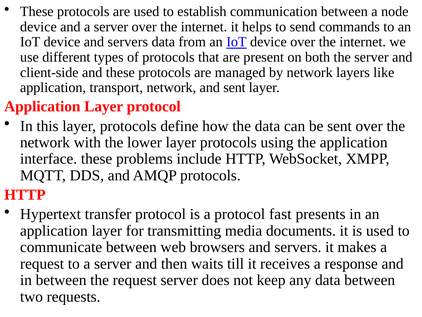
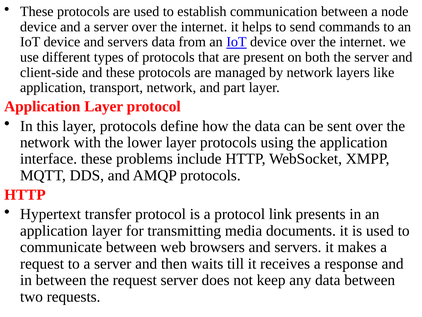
and sent: sent -> part (234, 87)
fast: fast -> link (280, 214)
